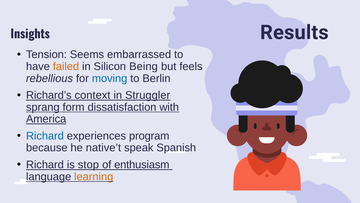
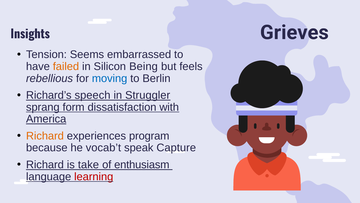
Results: Results -> Grieves (294, 32)
context: context -> speech (93, 95)
Richard colour: blue -> orange (45, 136)
native’t: native’t -> vocab’t (103, 147)
Spanish: Spanish -> Capture (176, 147)
stop: stop -> take (88, 164)
learning colour: orange -> red (94, 176)
